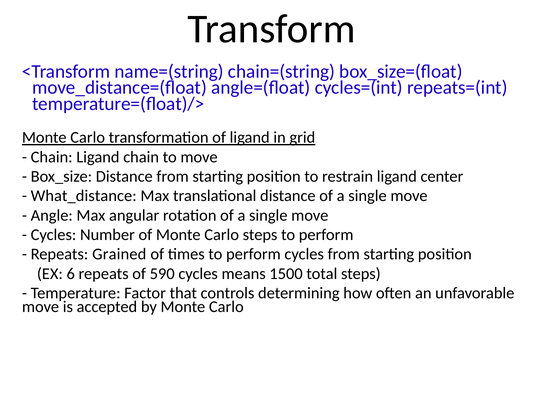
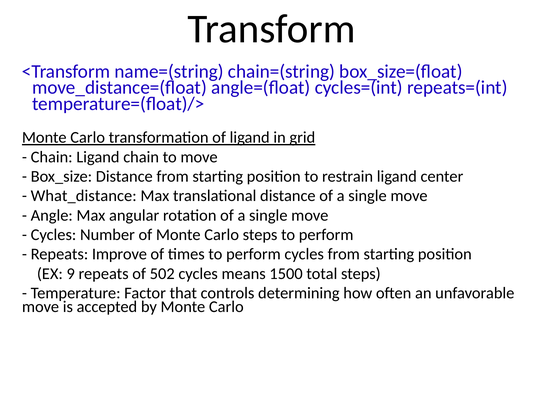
Grained: Grained -> Improve (119, 254)
6: 6 -> 9 (71, 274)
590: 590 -> 502 (162, 274)
